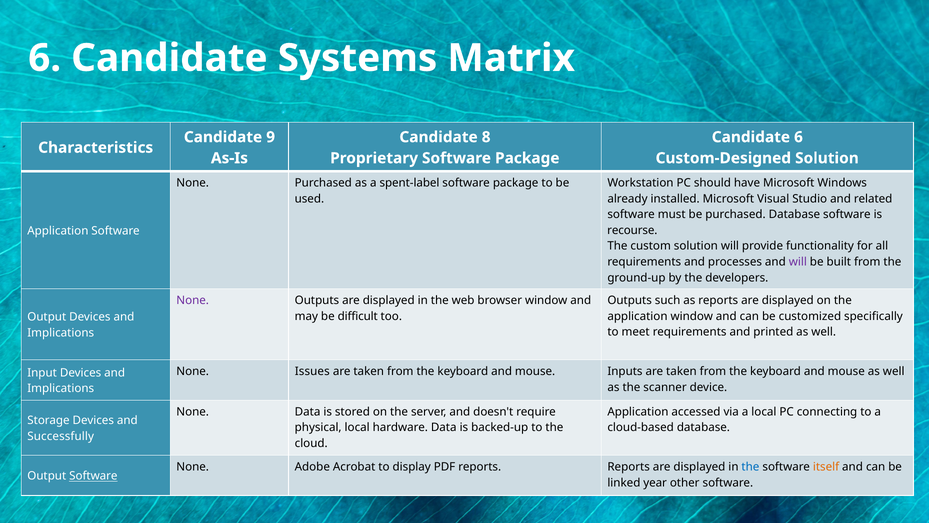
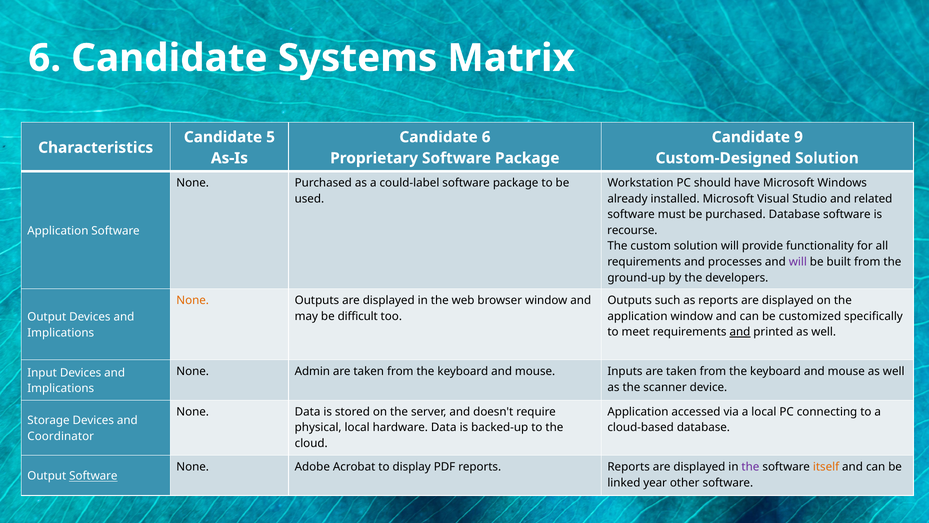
9: 9 -> 5 (271, 137)
Candidate 8: 8 -> 6 (486, 137)
Candidate 6: 6 -> 9 (798, 137)
spent-label: spent-label -> could-label (409, 183)
None colour: purple -> orange (193, 300)
and underline: none -> present (740, 332)
Issues: Issues -> Admin (312, 371)
Successfully: Successfully -> Coordinator (61, 436)
the colour: blue -> purple (750, 467)
